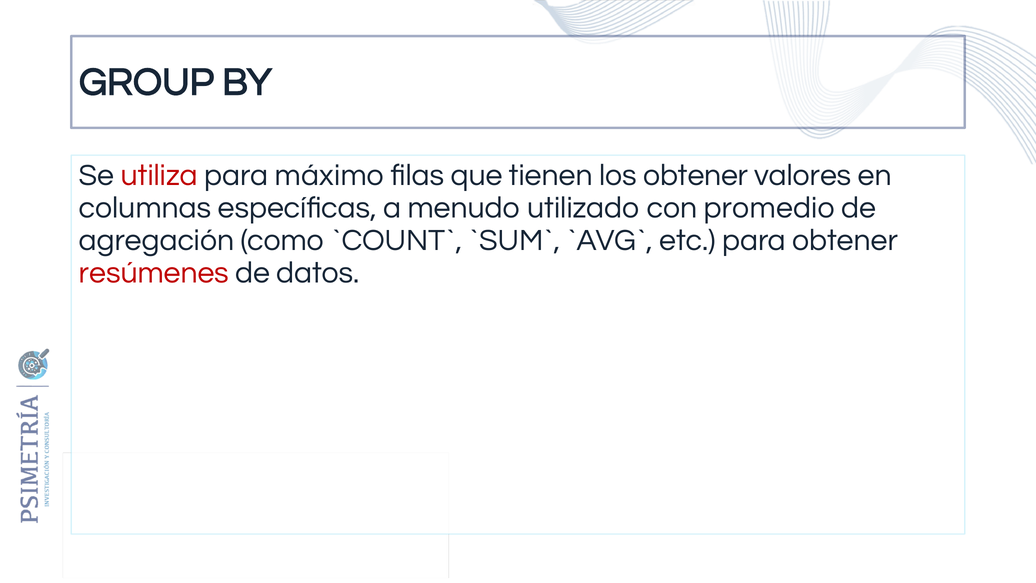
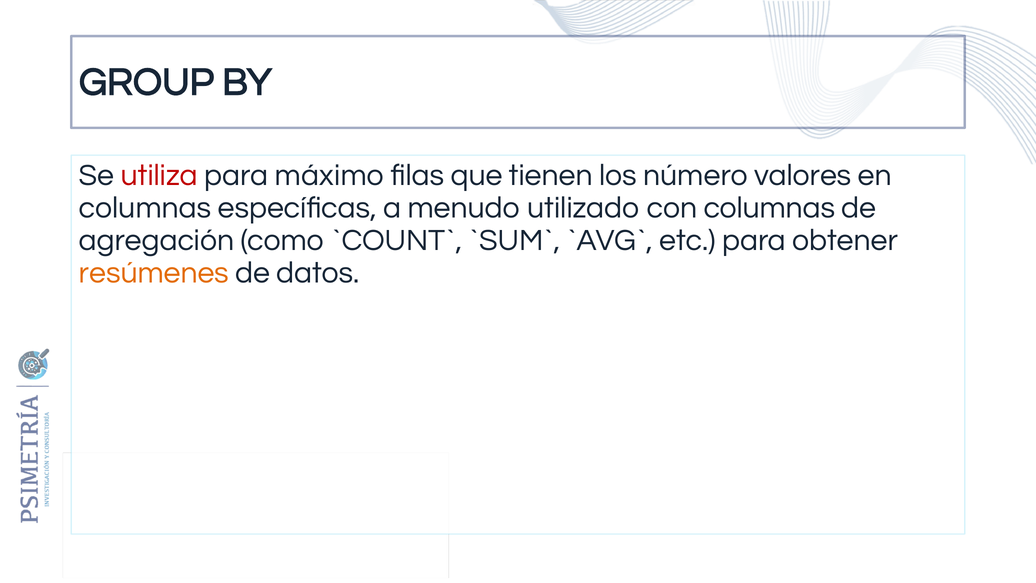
los obtener: obtener -> número (696, 175)
con promedio: promedio -> columnas (769, 208)
resúmenes colour: red -> orange (154, 273)
